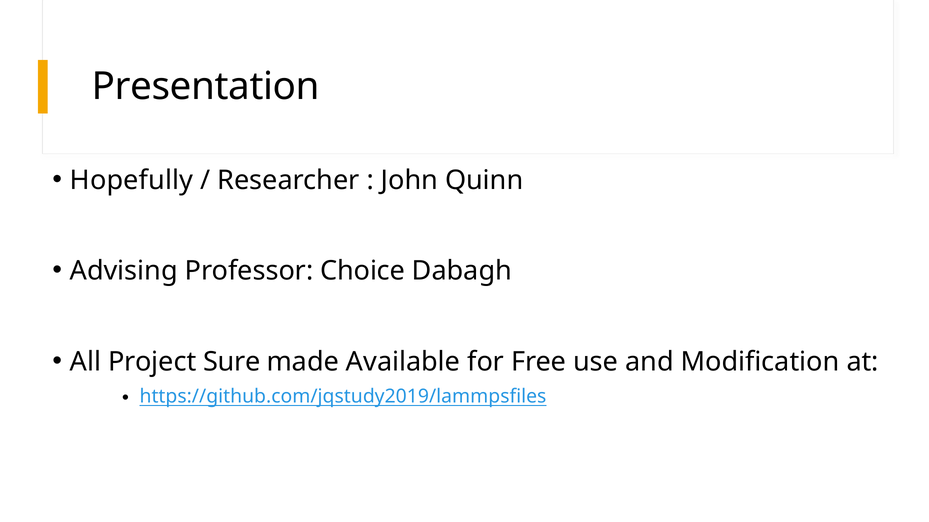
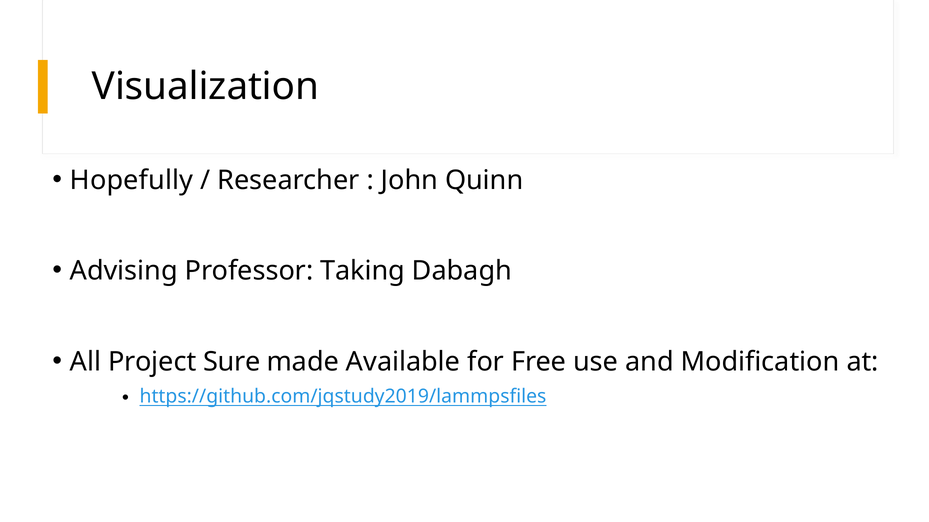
Presentation: Presentation -> Visualization (206, 86)
Choice: Choice -> Taking (363, 271)
